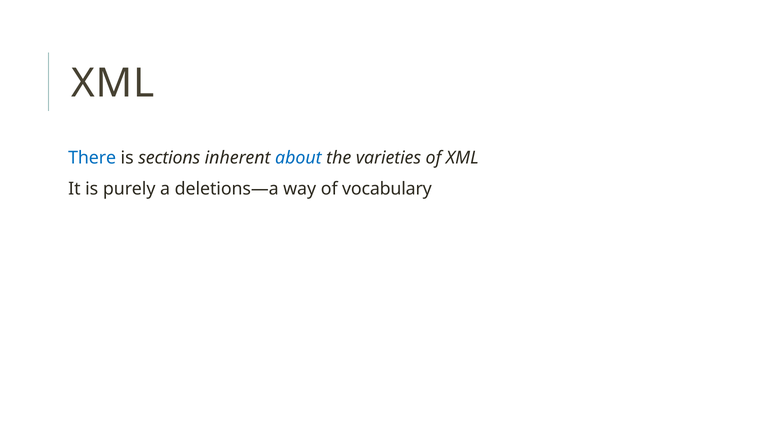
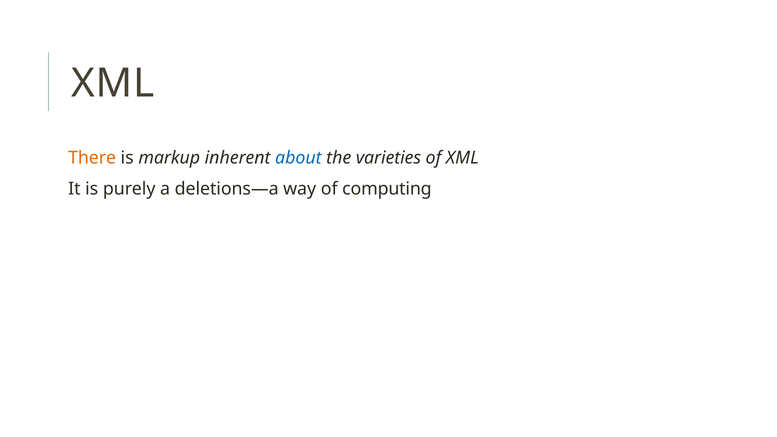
There colour: blue -> orange (92, 158)
sections: sections -> markup (169, 158)
vocabulary: vocabulary -> computing (387, 189)
